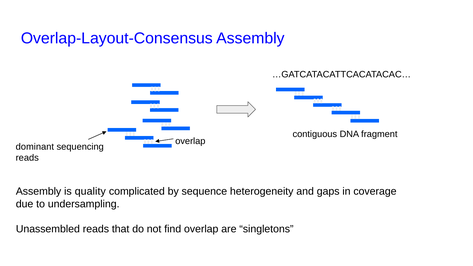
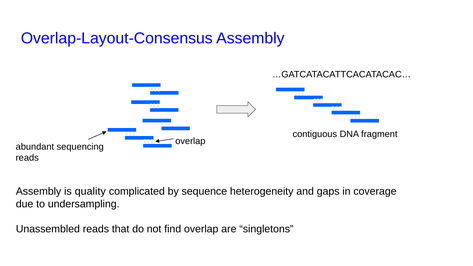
dominant: dominant -> abundant (35, 147)
